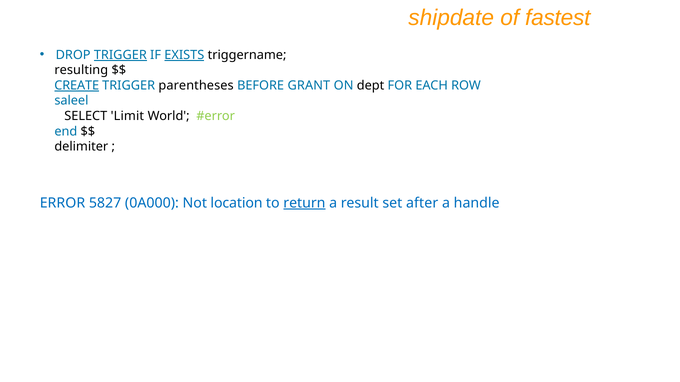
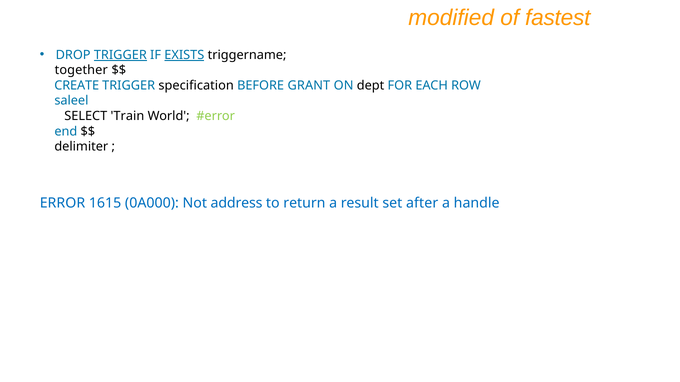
shipdate: shipdate -> modified (451, 18)
resulting: resulting -> together (81, 70)
CREATE underline: present -> none (77, 86)
parentheses: parentheses -> specification (196, 86)
Limit: Limit -> Train (127, 116)
5827: 5827 -> 1615 (105, 203)
location: location -> address (237, 203)
return underline: present -> none (304, 203)
